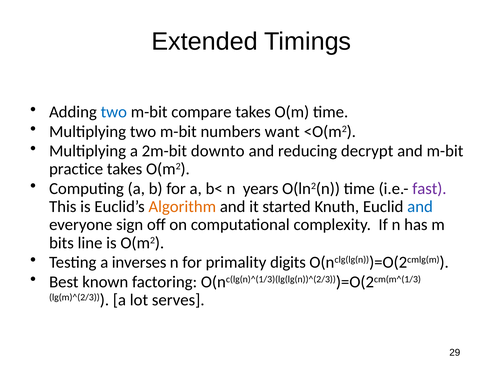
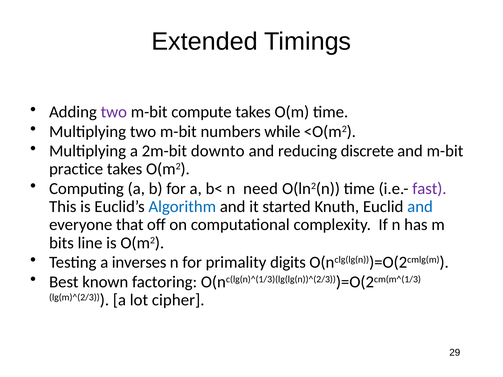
two colour: blue -> purple (114, 112)
compare: compare -> compute (201, 112)
want: want -> while (282, 132)
decrypt: decrypt -> discrete (367, 151)
years: years -> need (261, 189)
Algorithm colour: orange -> blue (182, 207)
sign: sign -> that (130, 225)
serves: serves -> cipher (178, 300)
